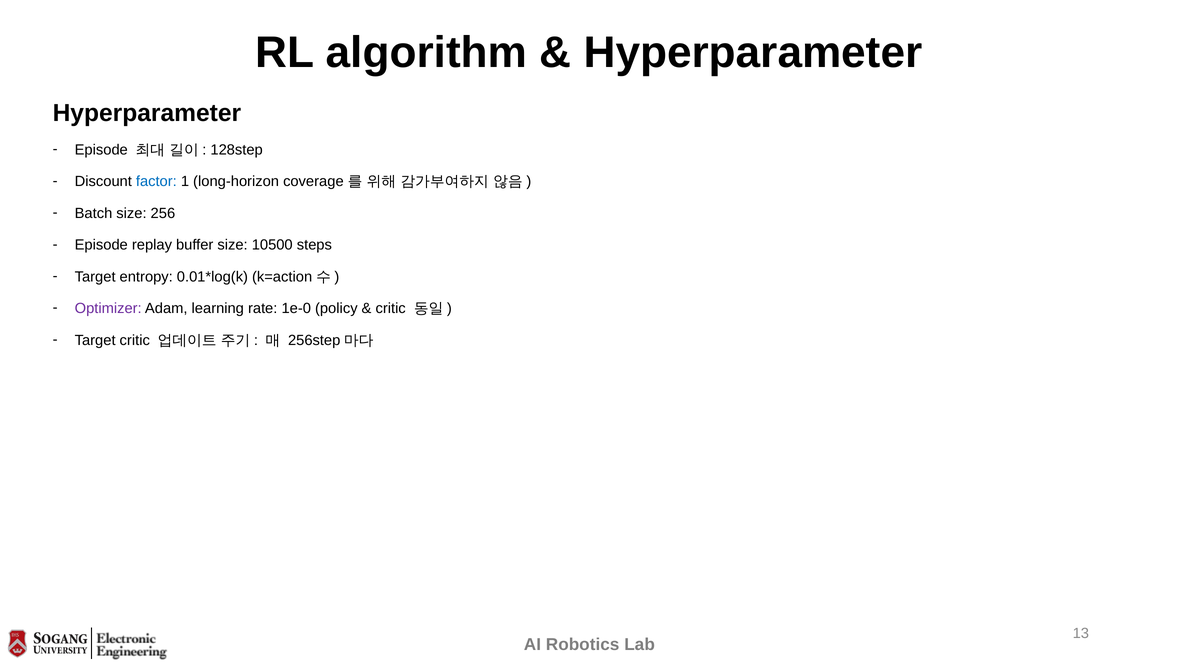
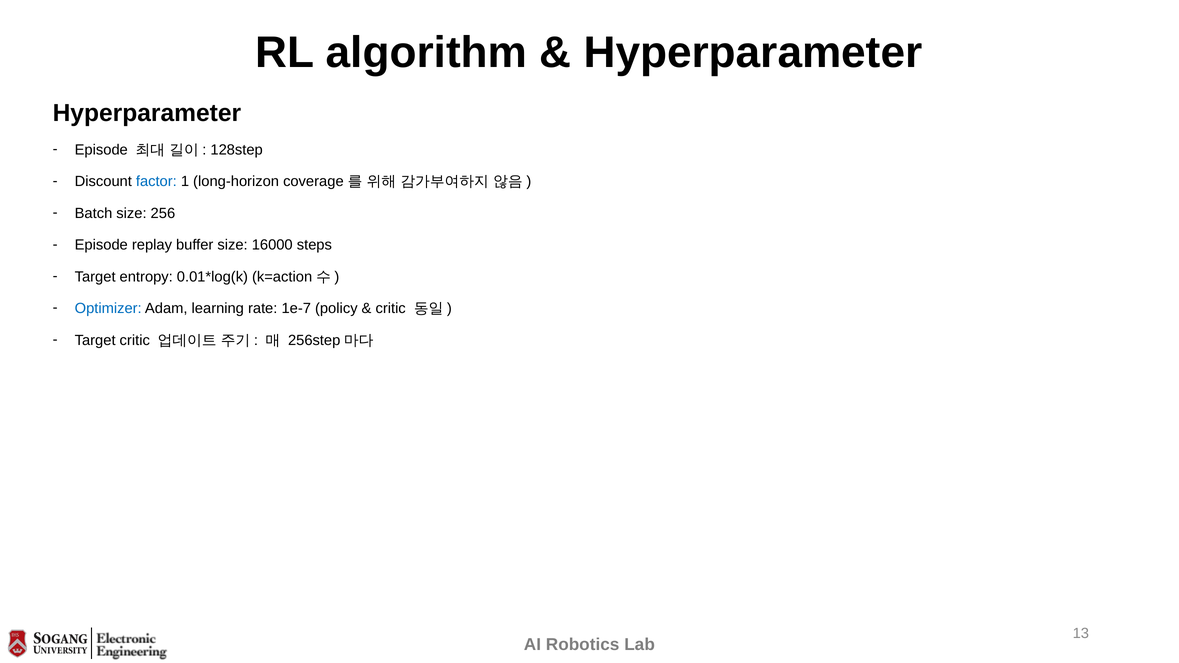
10500: 10500 -> 16000 (272, 245)
Optimizer colour: purple -> blue (108, 309)
1e-0: 1e-0 -> 1e-7 (296, 309)
